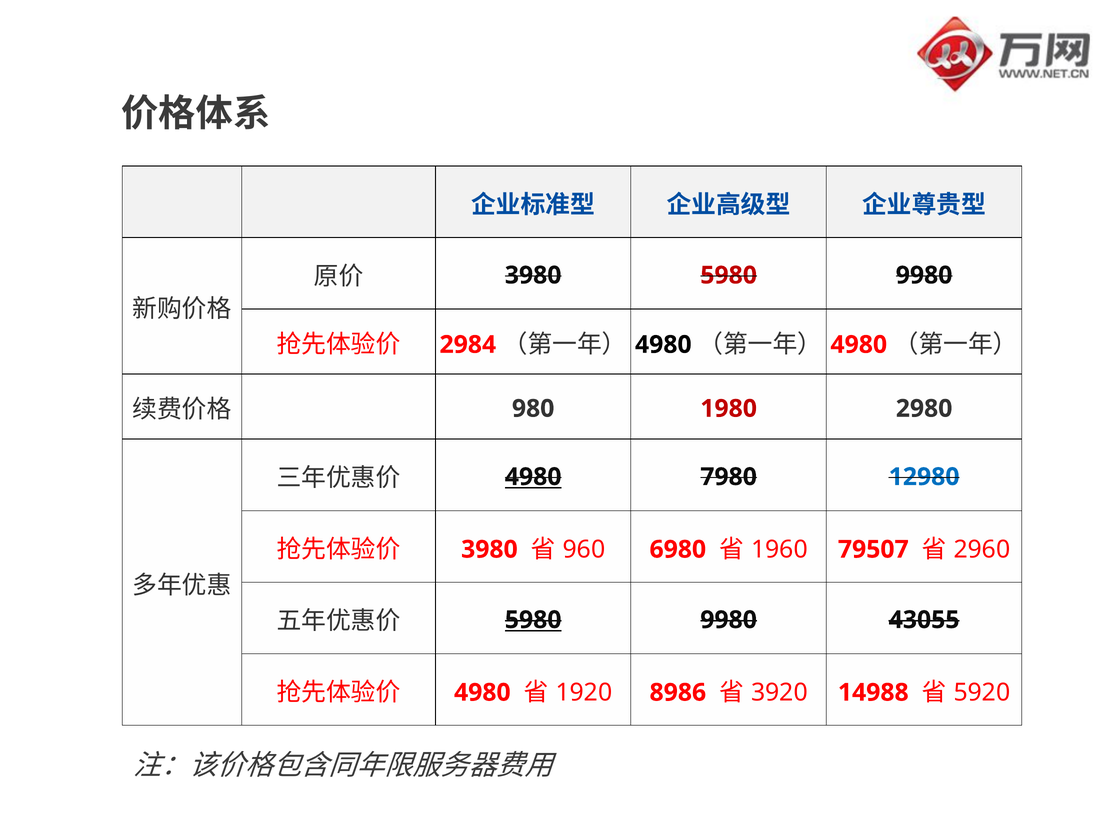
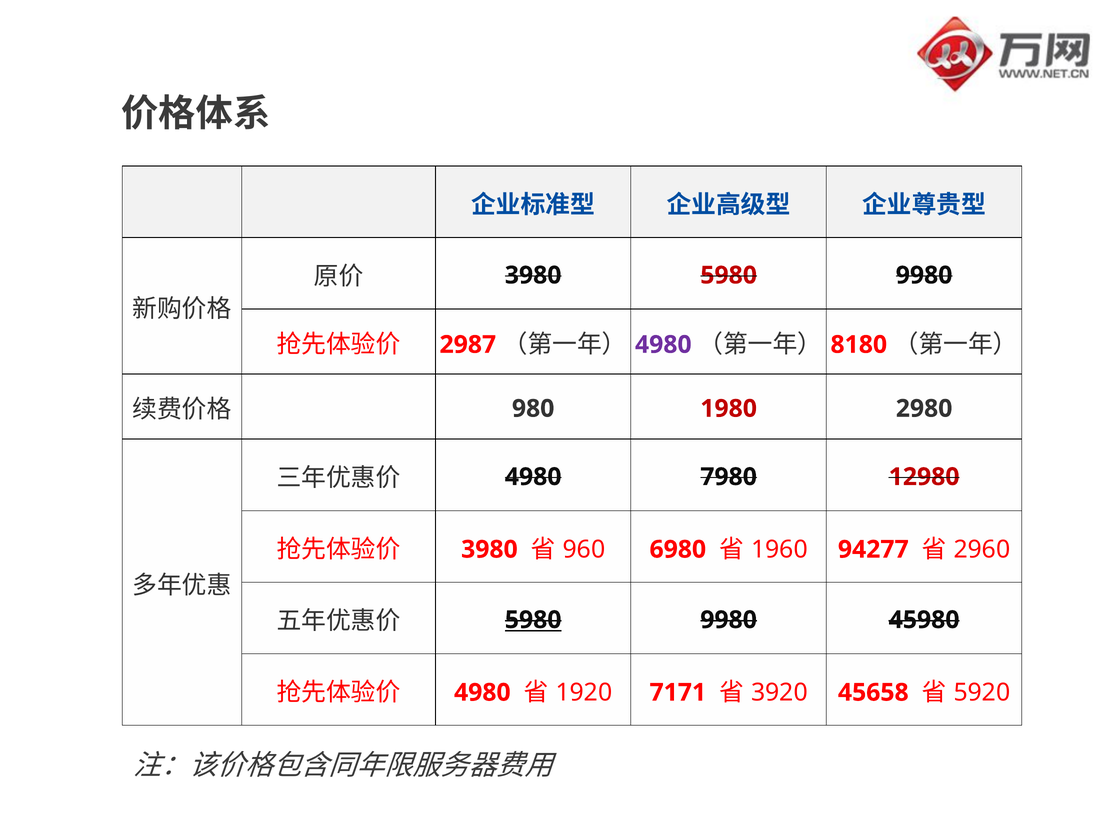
2984: 2984 -> 2987 (468, 344)
4980 colour: black -> purple (663, 344)
4980: 4980 -> 8180 (859, 344)
4980 underline: present -> none (533, 477)
12980 colour: blue -> red (924, 477)
79507: 79507 -> 94277 (873, 549)
43055: 43055 -> 45980 (924, 620)
8986: 8986 -> 7171 (678, 692)
14988: 14988 -> 45658 (873, 692)
